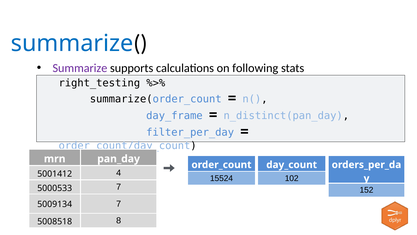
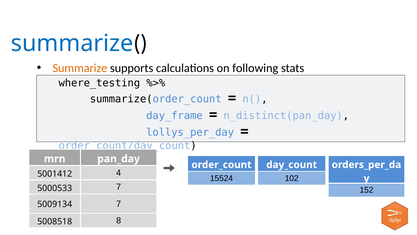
Summarize colour: purple -> orange (80, 68)
right_testing: right_testing -> where_testing (99, 83)
filter_per_day: filter_per_day -> lollys_per_day (190, 132)
